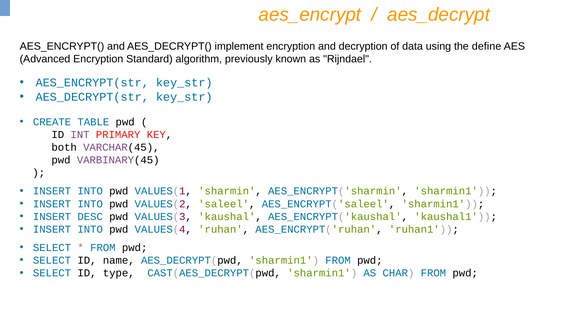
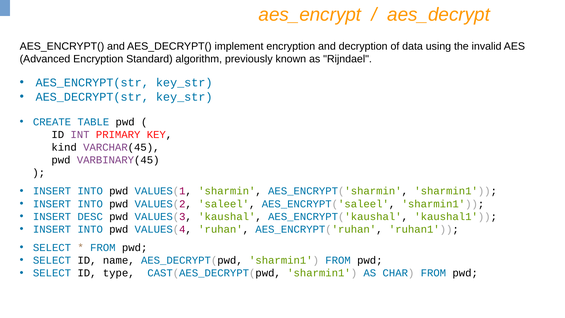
define: define -> invalid (487, 46)
both: both -> kind (64, 147)
